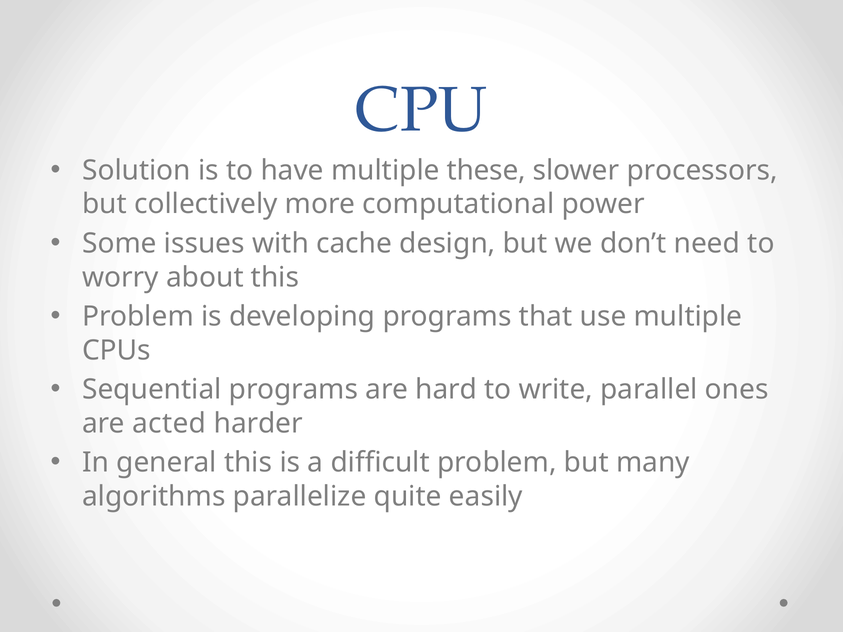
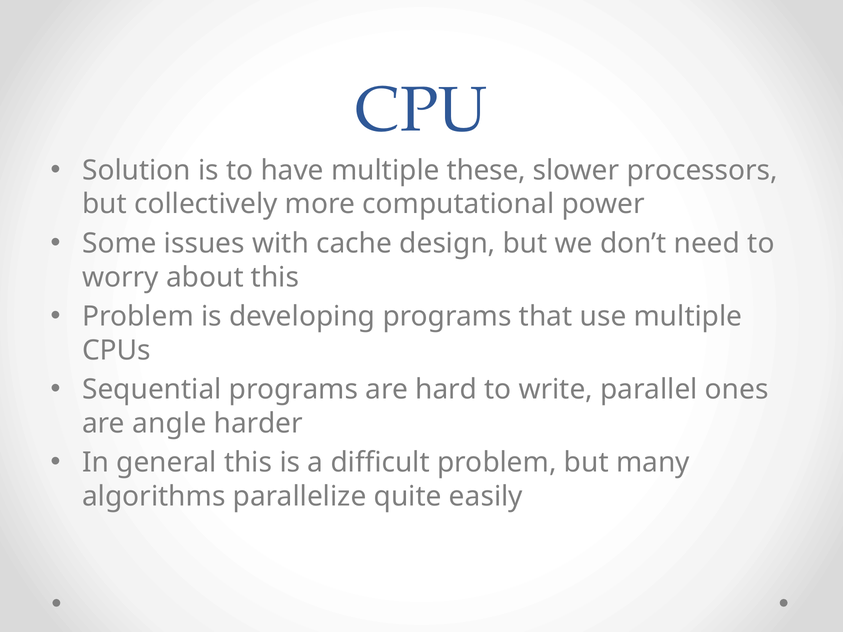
acted: acted -> angle (169, 423)
